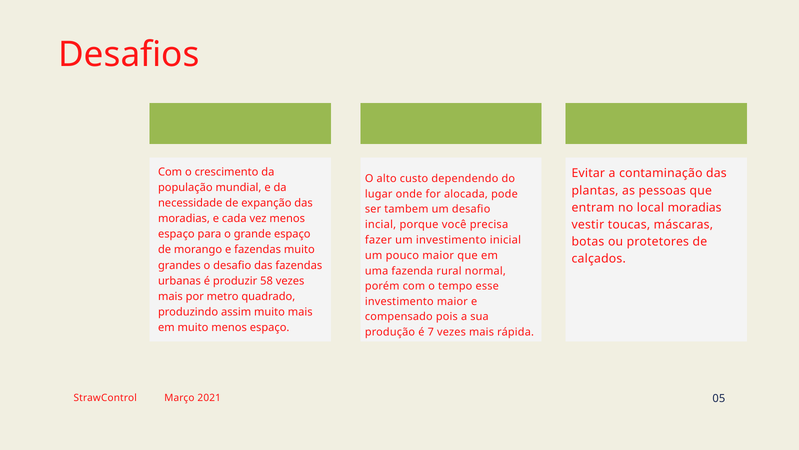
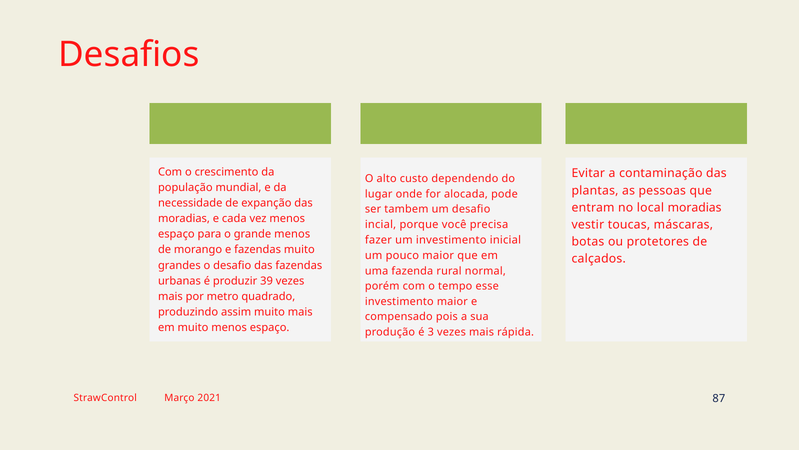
grande espaço: espaço -> menos (292, 234)
58: 58 -> 39 (267, 281)
7: 7 -> 3 (431, 332)
05: 05 -> 87 (719, 398)
